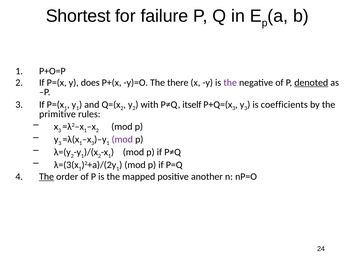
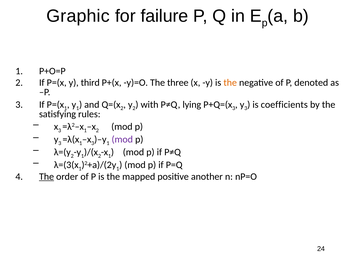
Shortest: Shortest -> Graphic (78, 16)
does: does -> third (90, 83)
there: there -> three (178, 83)
the colour: purple -> orange (230, 83)
denoted underline: present -> none (311, 83)
itself: itself -> lying (192, 105)
primitive: primitive -> satisfying (58, 114)
